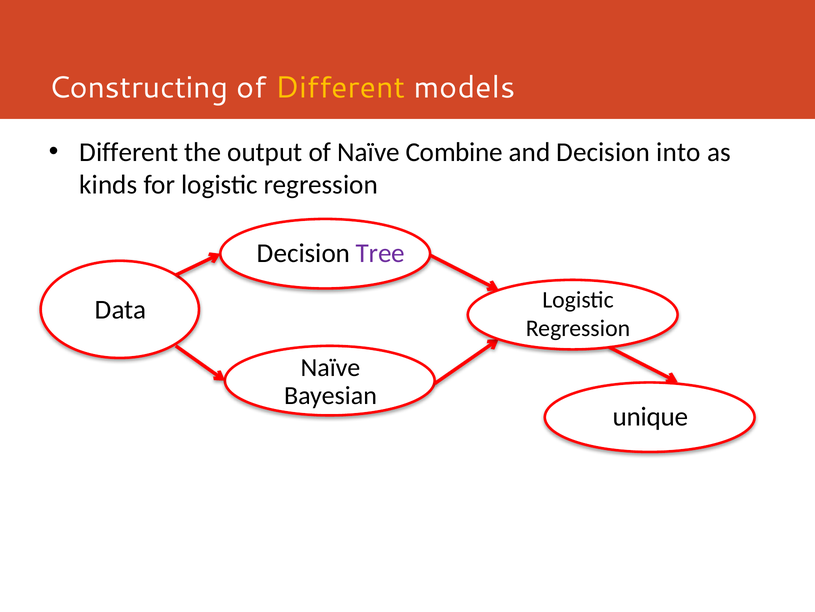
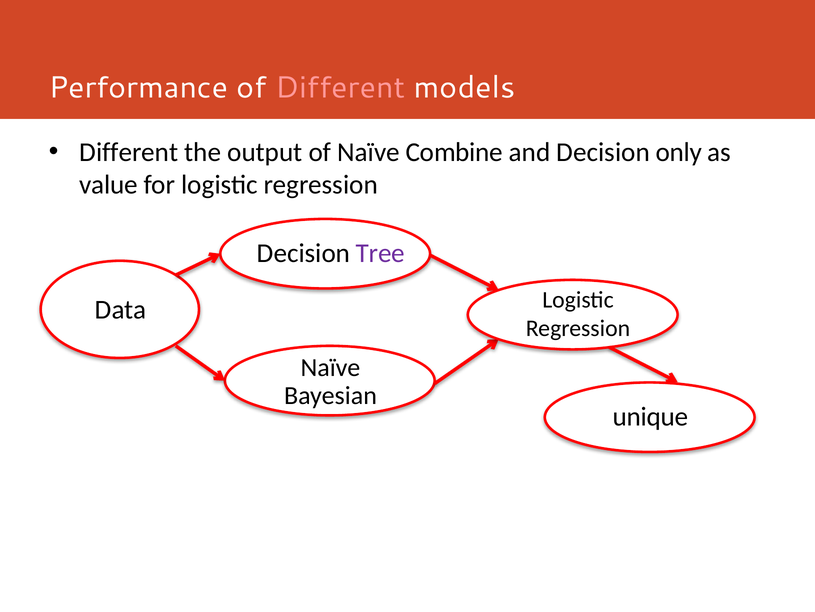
Constructing: Constructing -> Performance (138, 87)
Different colour: yellow -> pink (340, 87)
into: into -> only (679, 152)
kinds: kinds -> value (109, 185)
